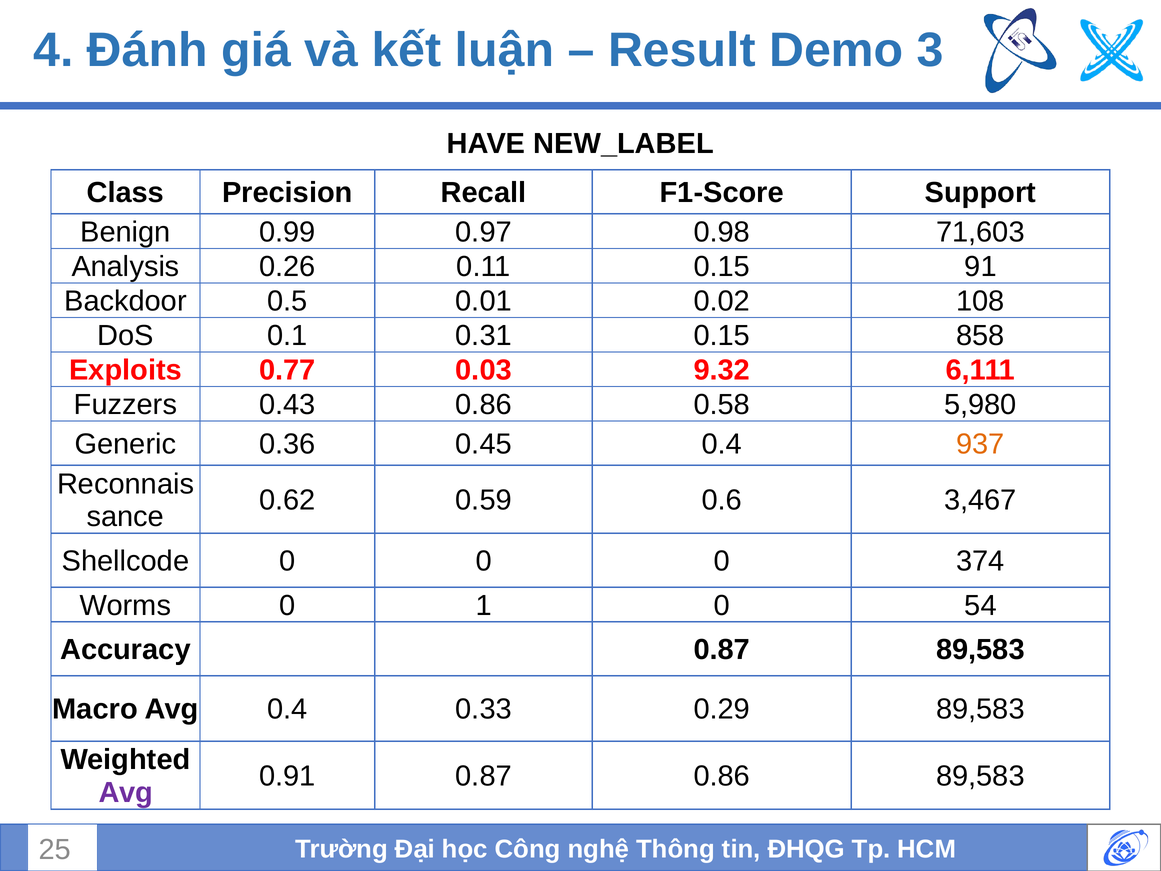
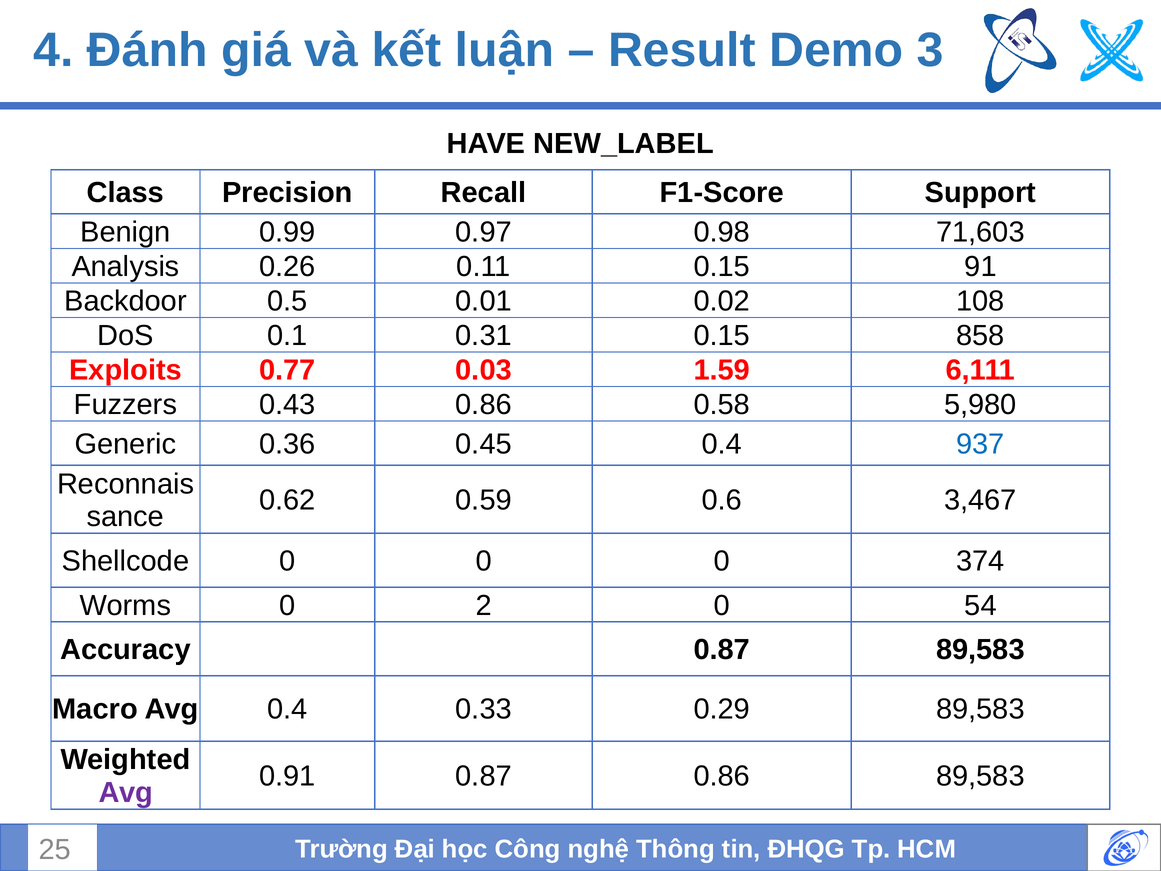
9.32: 9.32 -> 1.59 (722, 370)
937 colour: orange -> blue (980, 444)
1: 1 -> 2 (484, 605)
